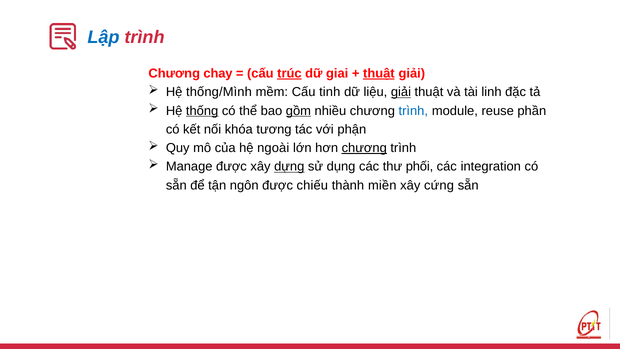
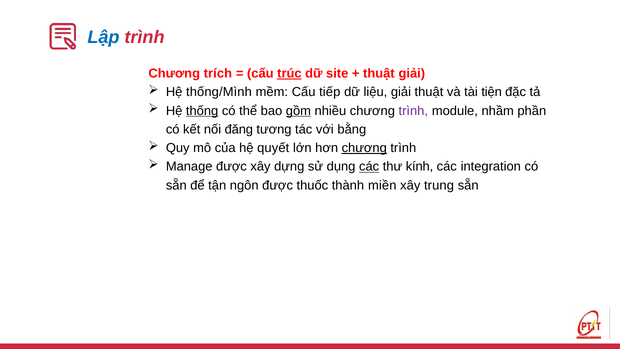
chay: chay -> trích (218, 73)
giai: giai -> site (337, 73)
thuật underline: present -> none (379, 73)
tinh: tinh -> tiếp (330, 92)
giải underline: present -> none (401, 92)
linh: linh -> tiện (492, 92)
trình colour: blue -> purple (413, 111)
reuse: reuse -> nhầm (498, 111)
khóa: khóa -> đăng (239, 129)
phận: phận -> bằng (352, 129)
ngoài: ngoài -> quyết (273, 148)
dựng underline: present -> none (289, 167)
các underline: none -> present (369, 167)
phối: phối -> kính (420, 167)
chiếu: chiếu -> thuốc (312, 185)
cứng: cứng -> trung (439, 185)
